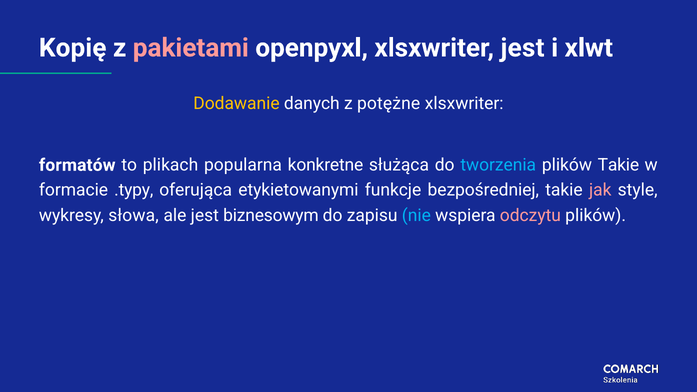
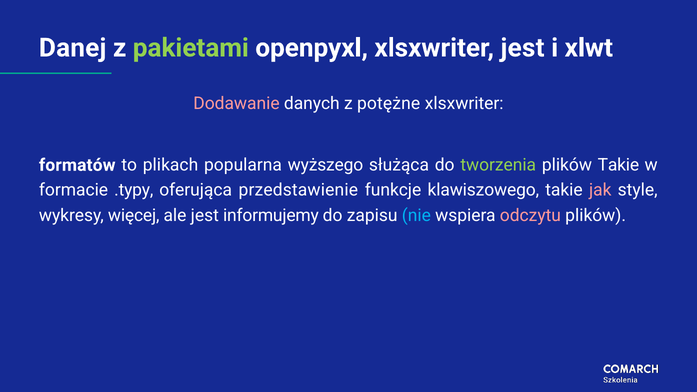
Kopię: Kopię -> Danej (73, 48)
pakietami colour: pink -> light green (191, 48)
Dodawanie colour: yellow -> pink (237, 103)
konkretne: konkretne -> wyższego (325, 165)
tworzenia colour: light blue -> light green (498, 165)
etykietowanymi: etykietowanymi -> przedstawienie (298, 190)
bezpośredniej: bezpośredniej -> klawiszowego (483, 190)
słowa: słowa -> więcej (134, 215)
biznesowym: biznesowym -> informujemy (271, 215)
